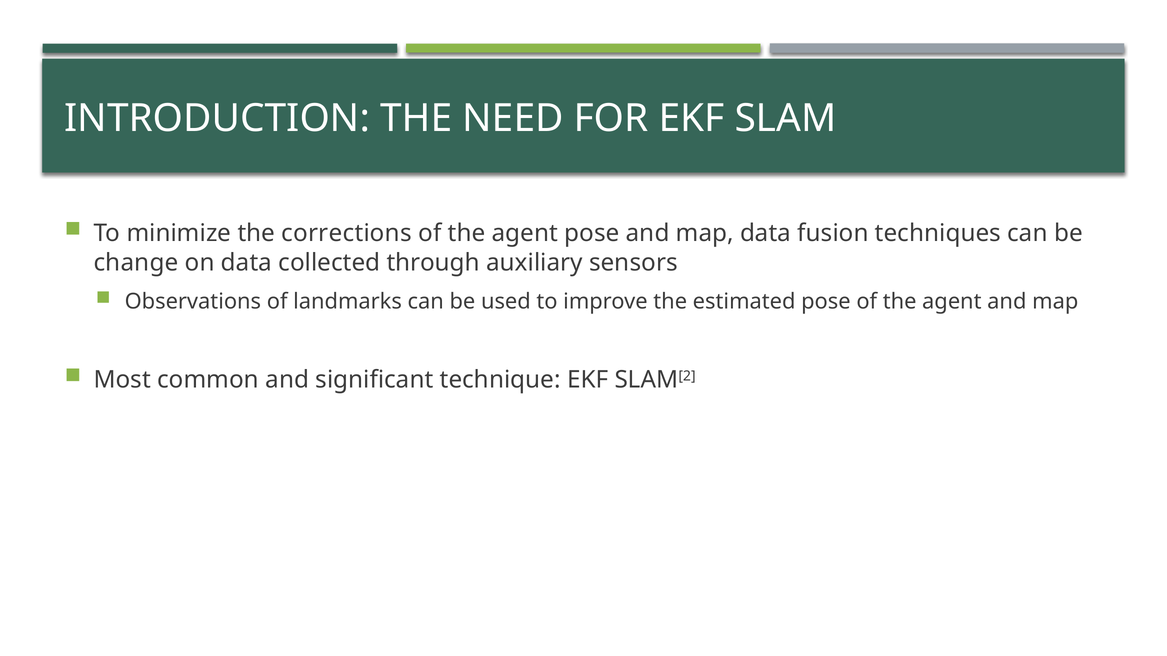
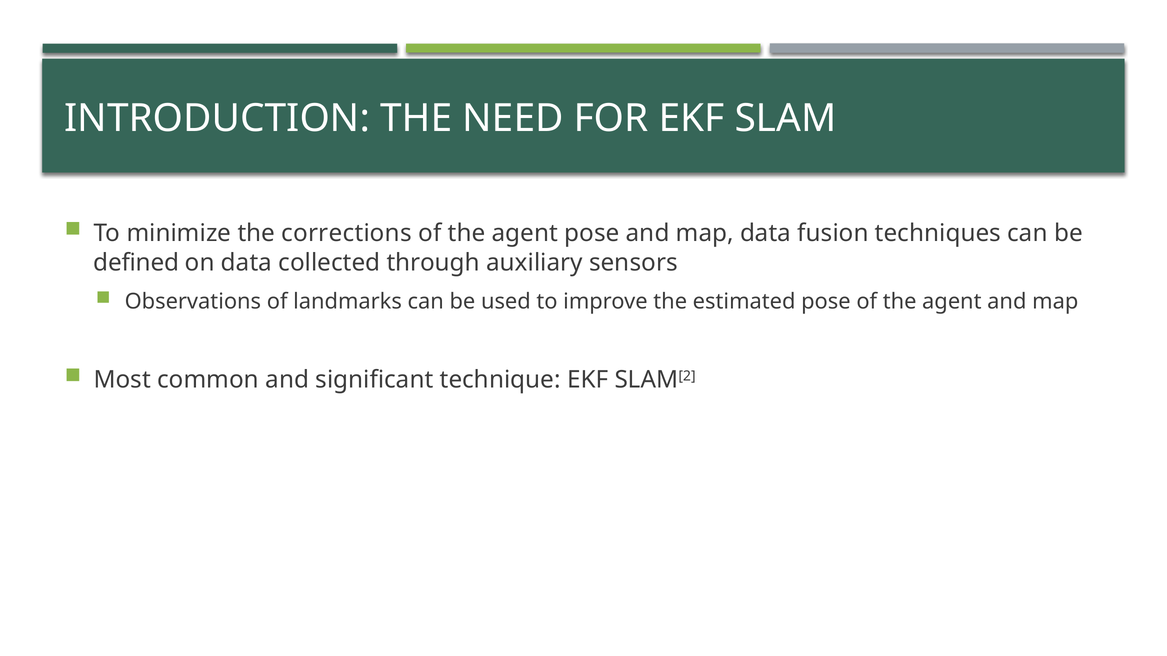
change: change -> defined (136, 263)
